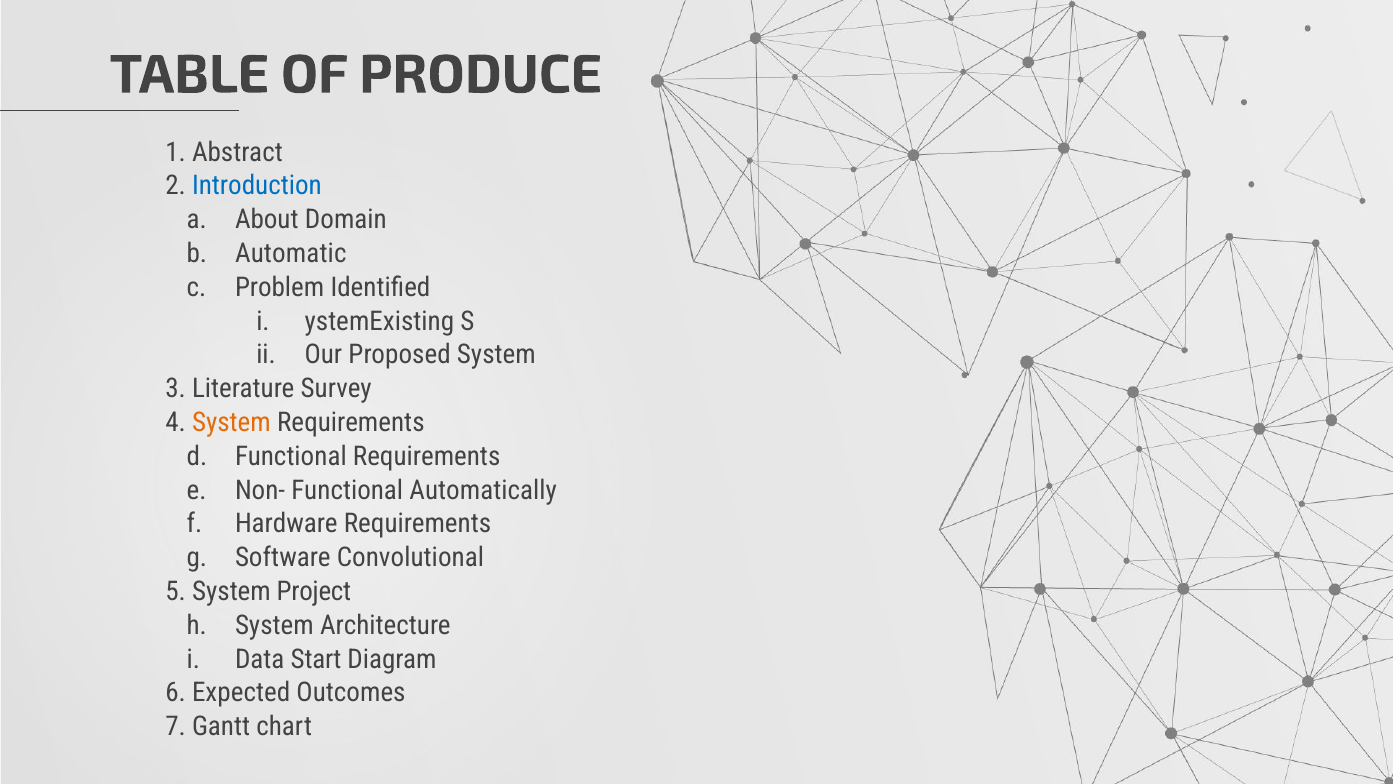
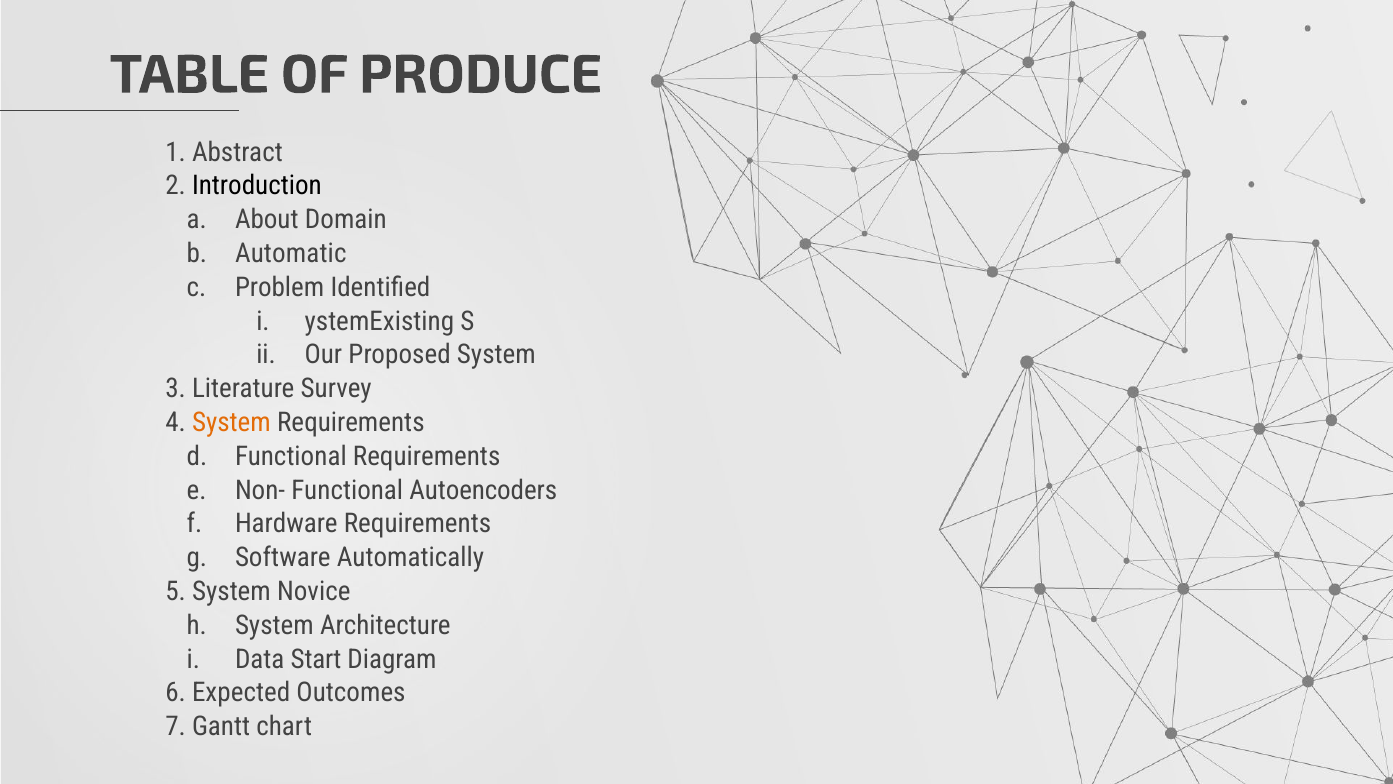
Introduction colour: blue -> black (257, 186)
Automatically: Automatically -> Autoencoders (483, 490)
Convolutional: Convolutional -> Automatically (410, 558)
Project: Project -> Novice (314, 591)
